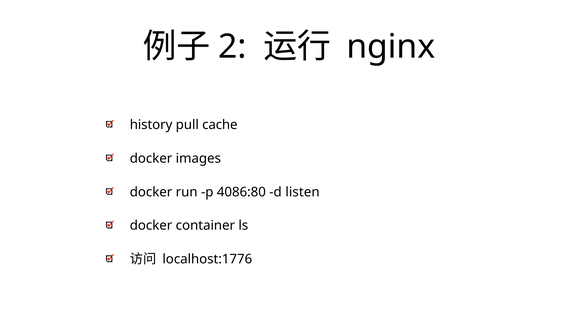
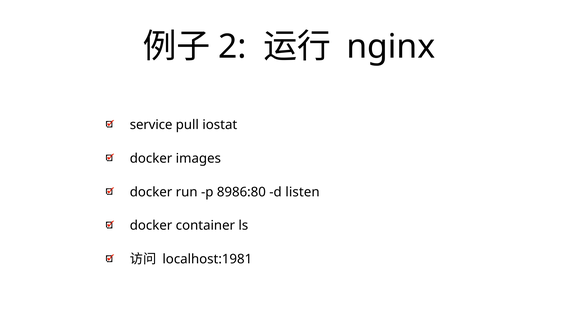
history: history -> service (151, 125)
cache: cache -> iostat (220, 125)
4086:80: 4086:80 -> 8986:80 (241, 192)
localhost:1776: localhost:1776 -> localhost:1981 (207, 259)
